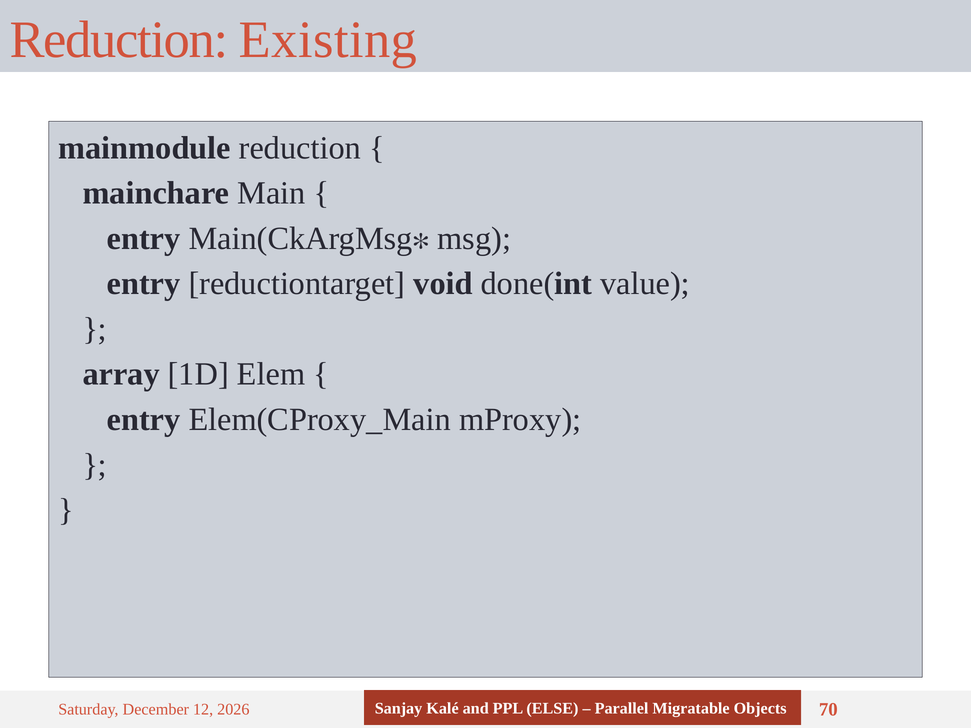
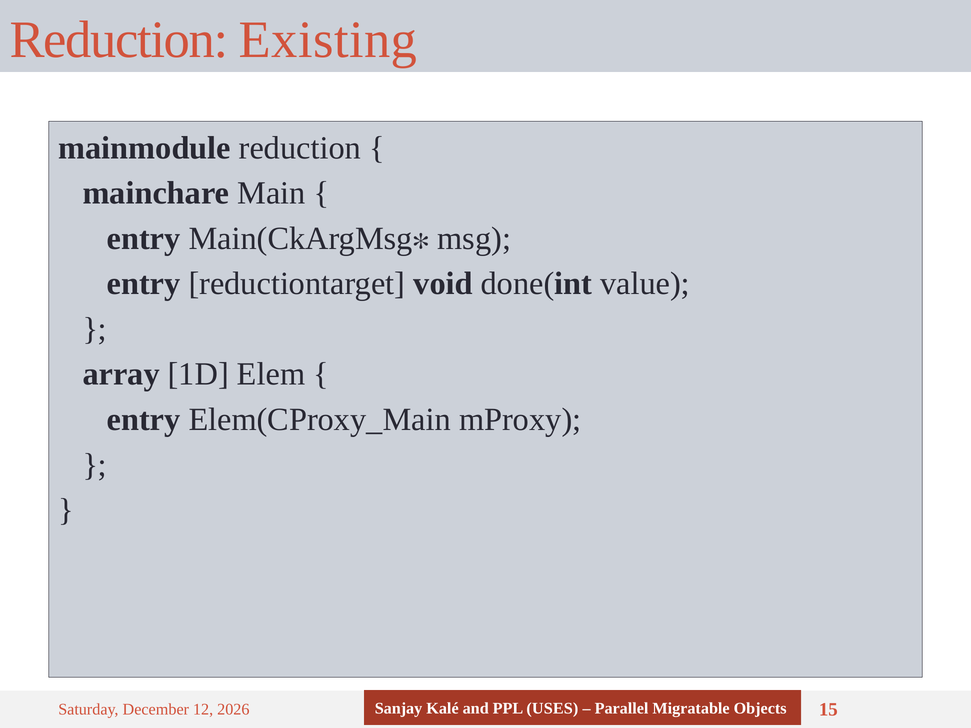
ELSE: ELSE -> USES (552, 709)
70: 70 -> 15 (828, 710)
